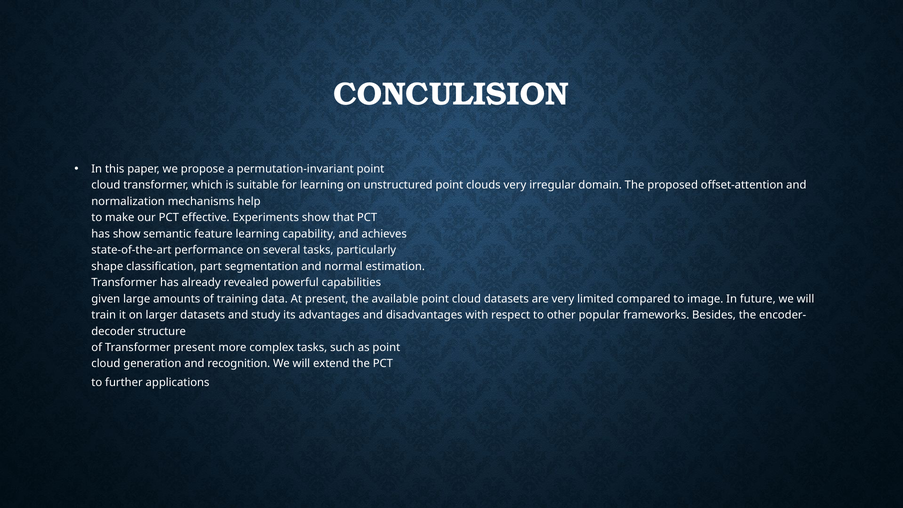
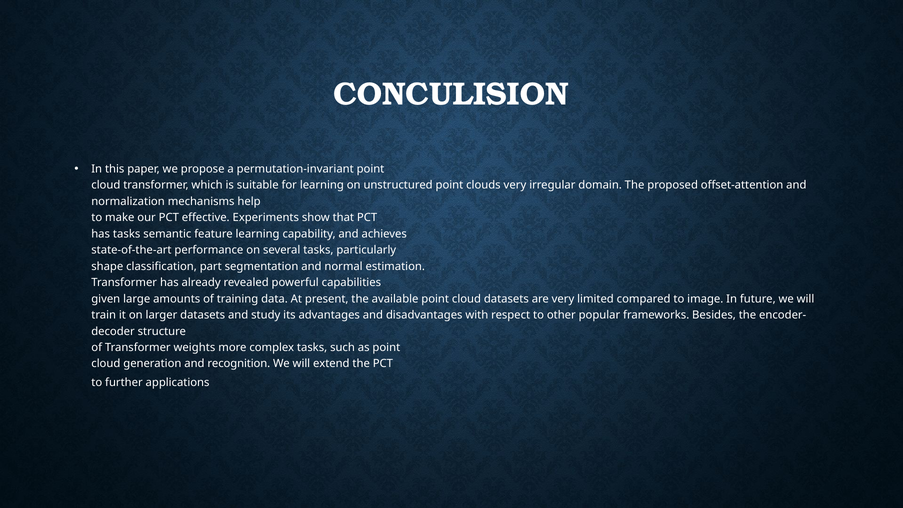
has show: show -> tasks (127, 234)
Transformer present: present -> weights (194, 347)
